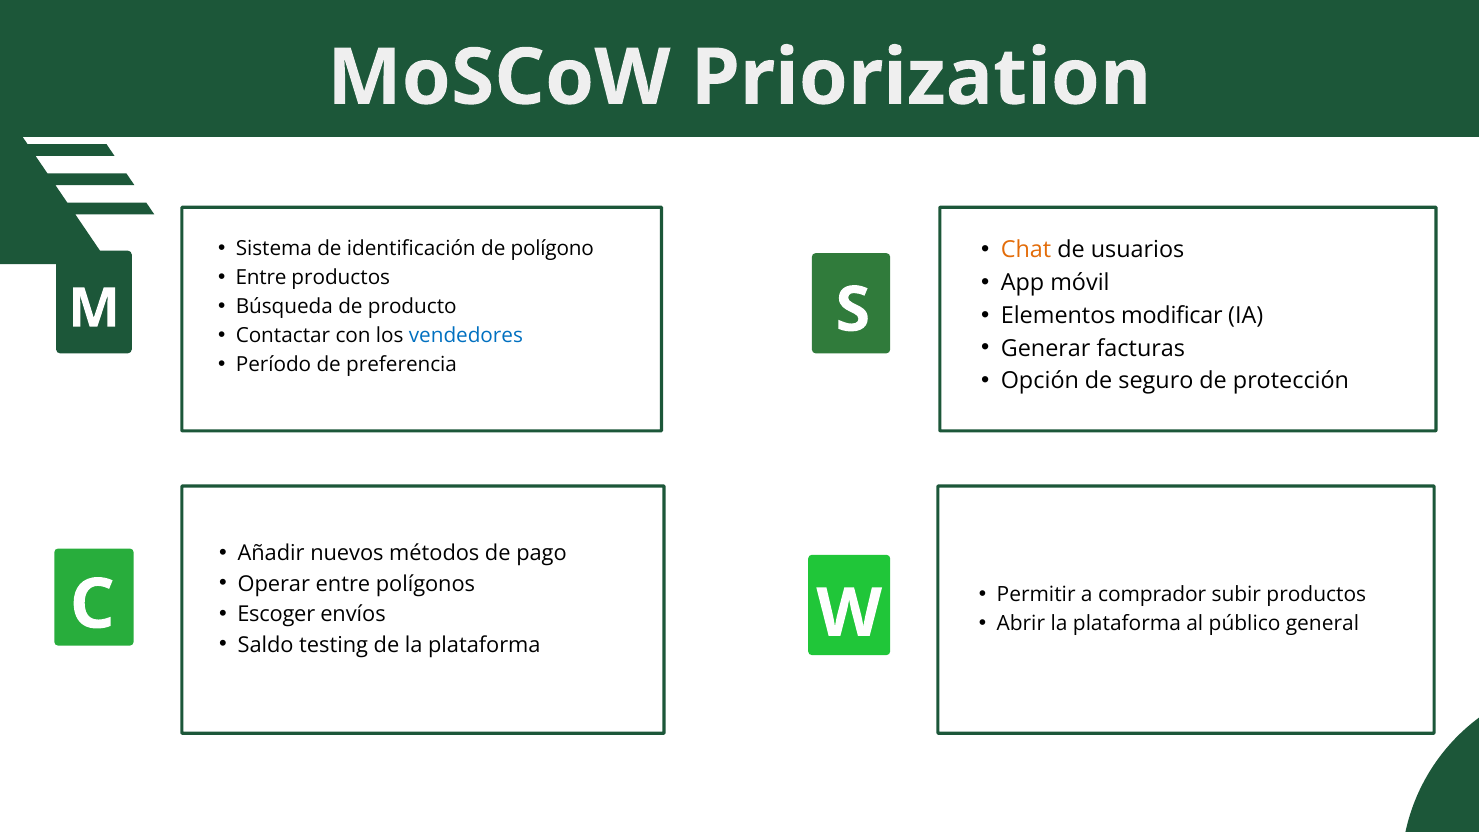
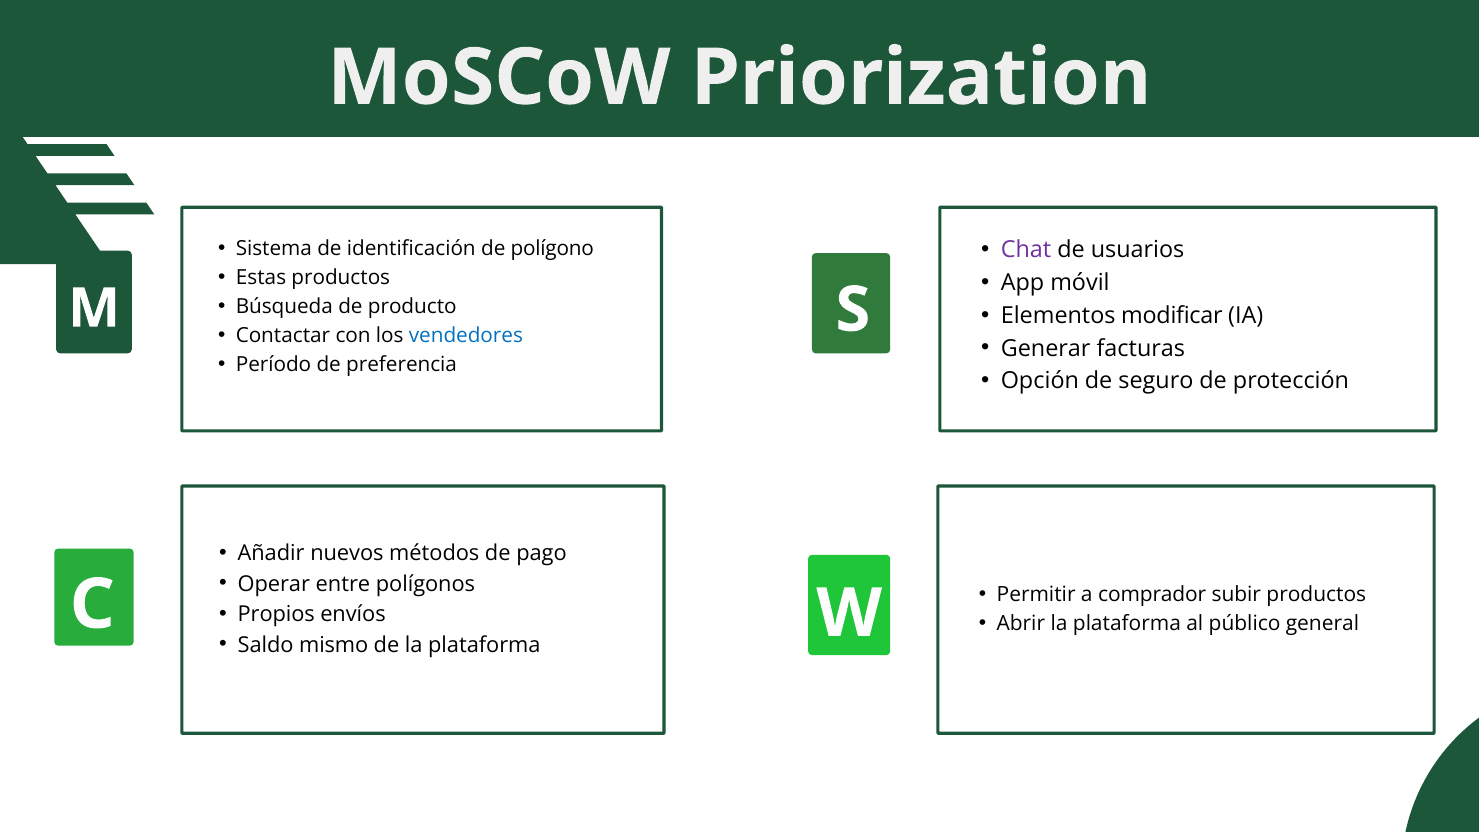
Chat colour: orange -> purple (1026, 250)
Entre: Entre -> Estas (261, 278)
Escoger: Escoger -> Propios (276, 614)
testing: testing -> mismo (334, 645)
